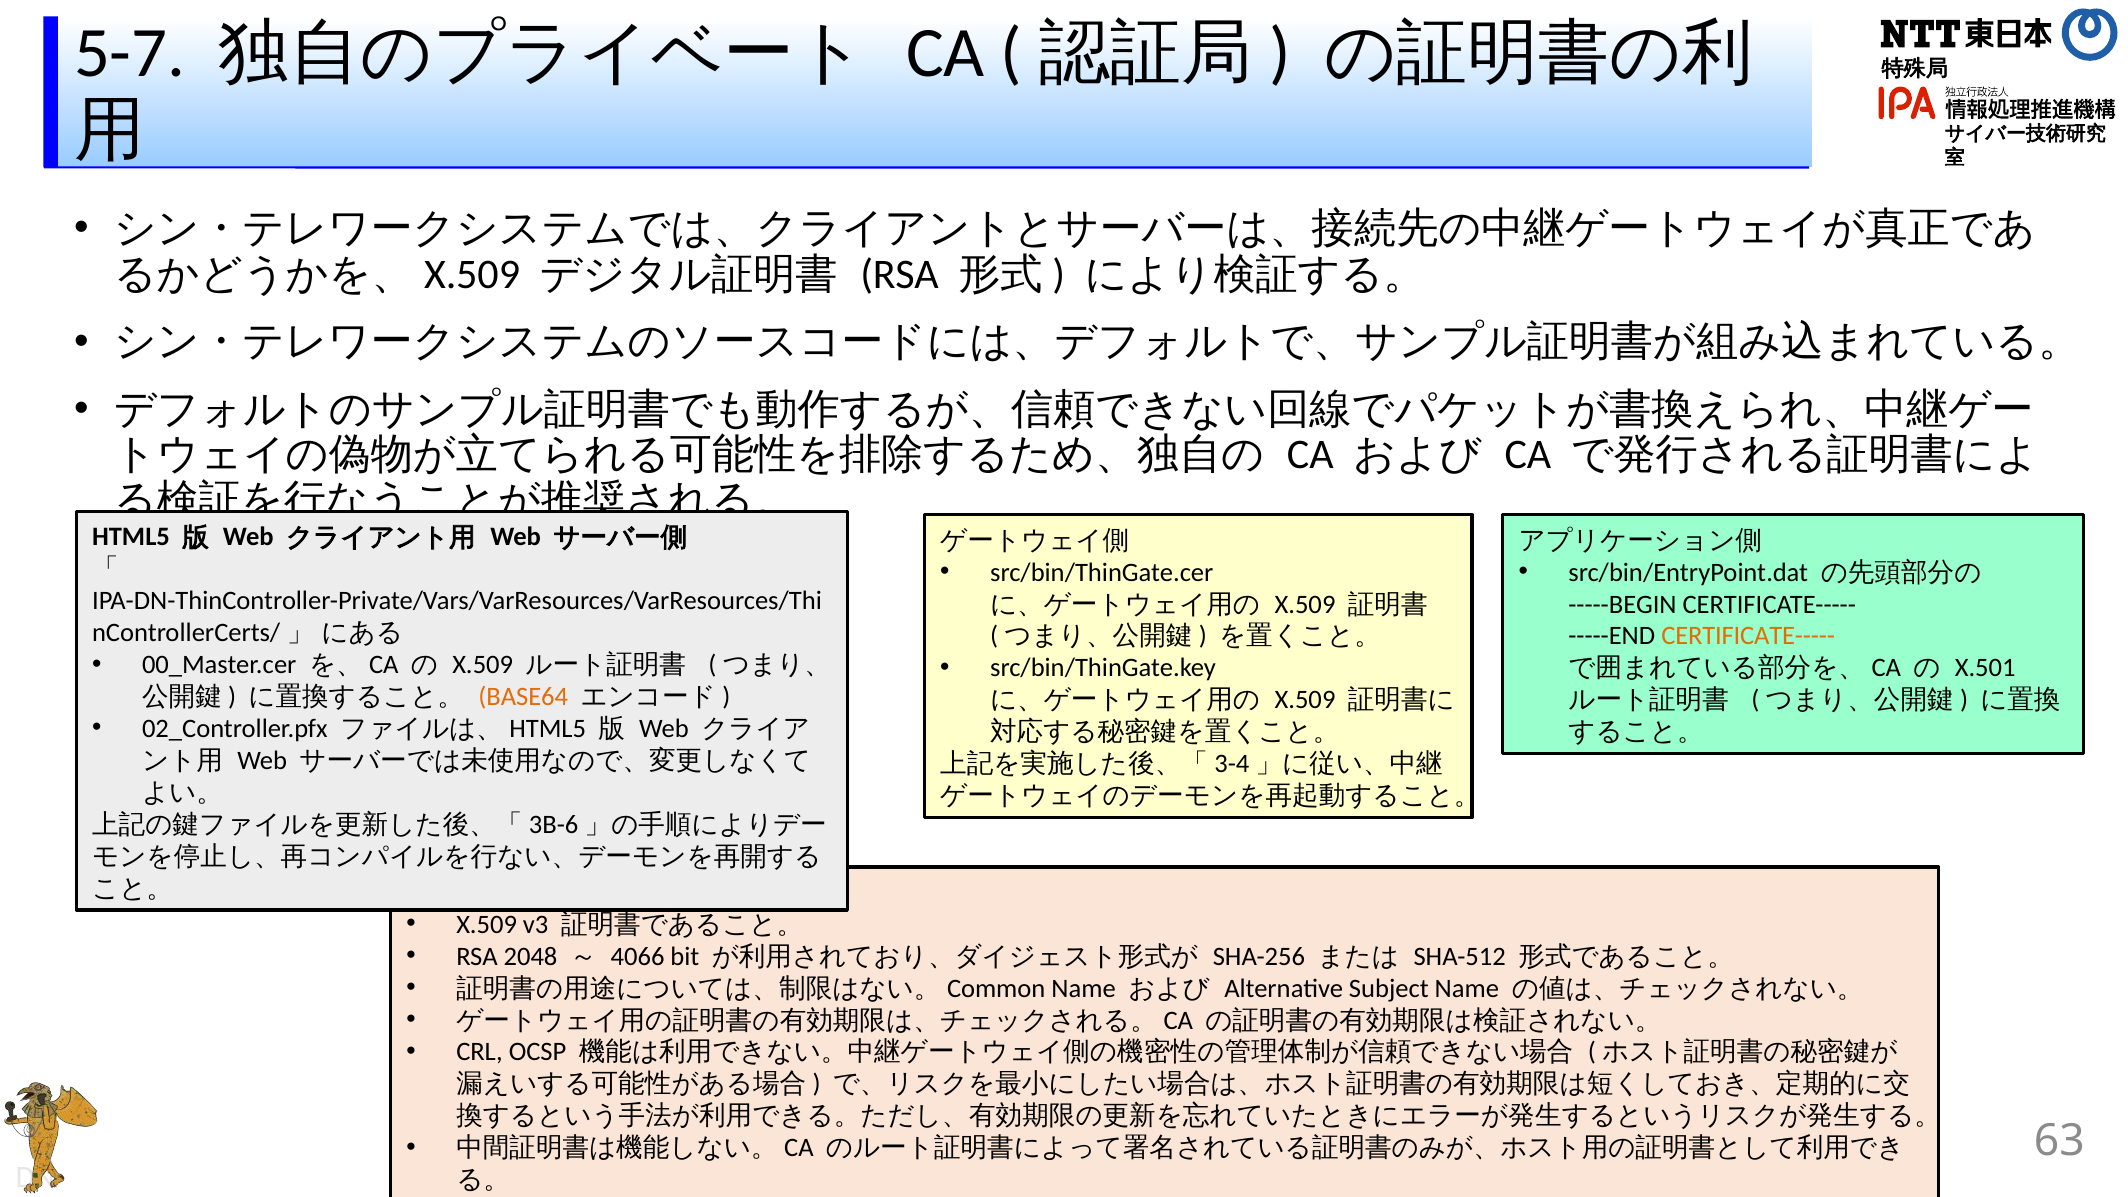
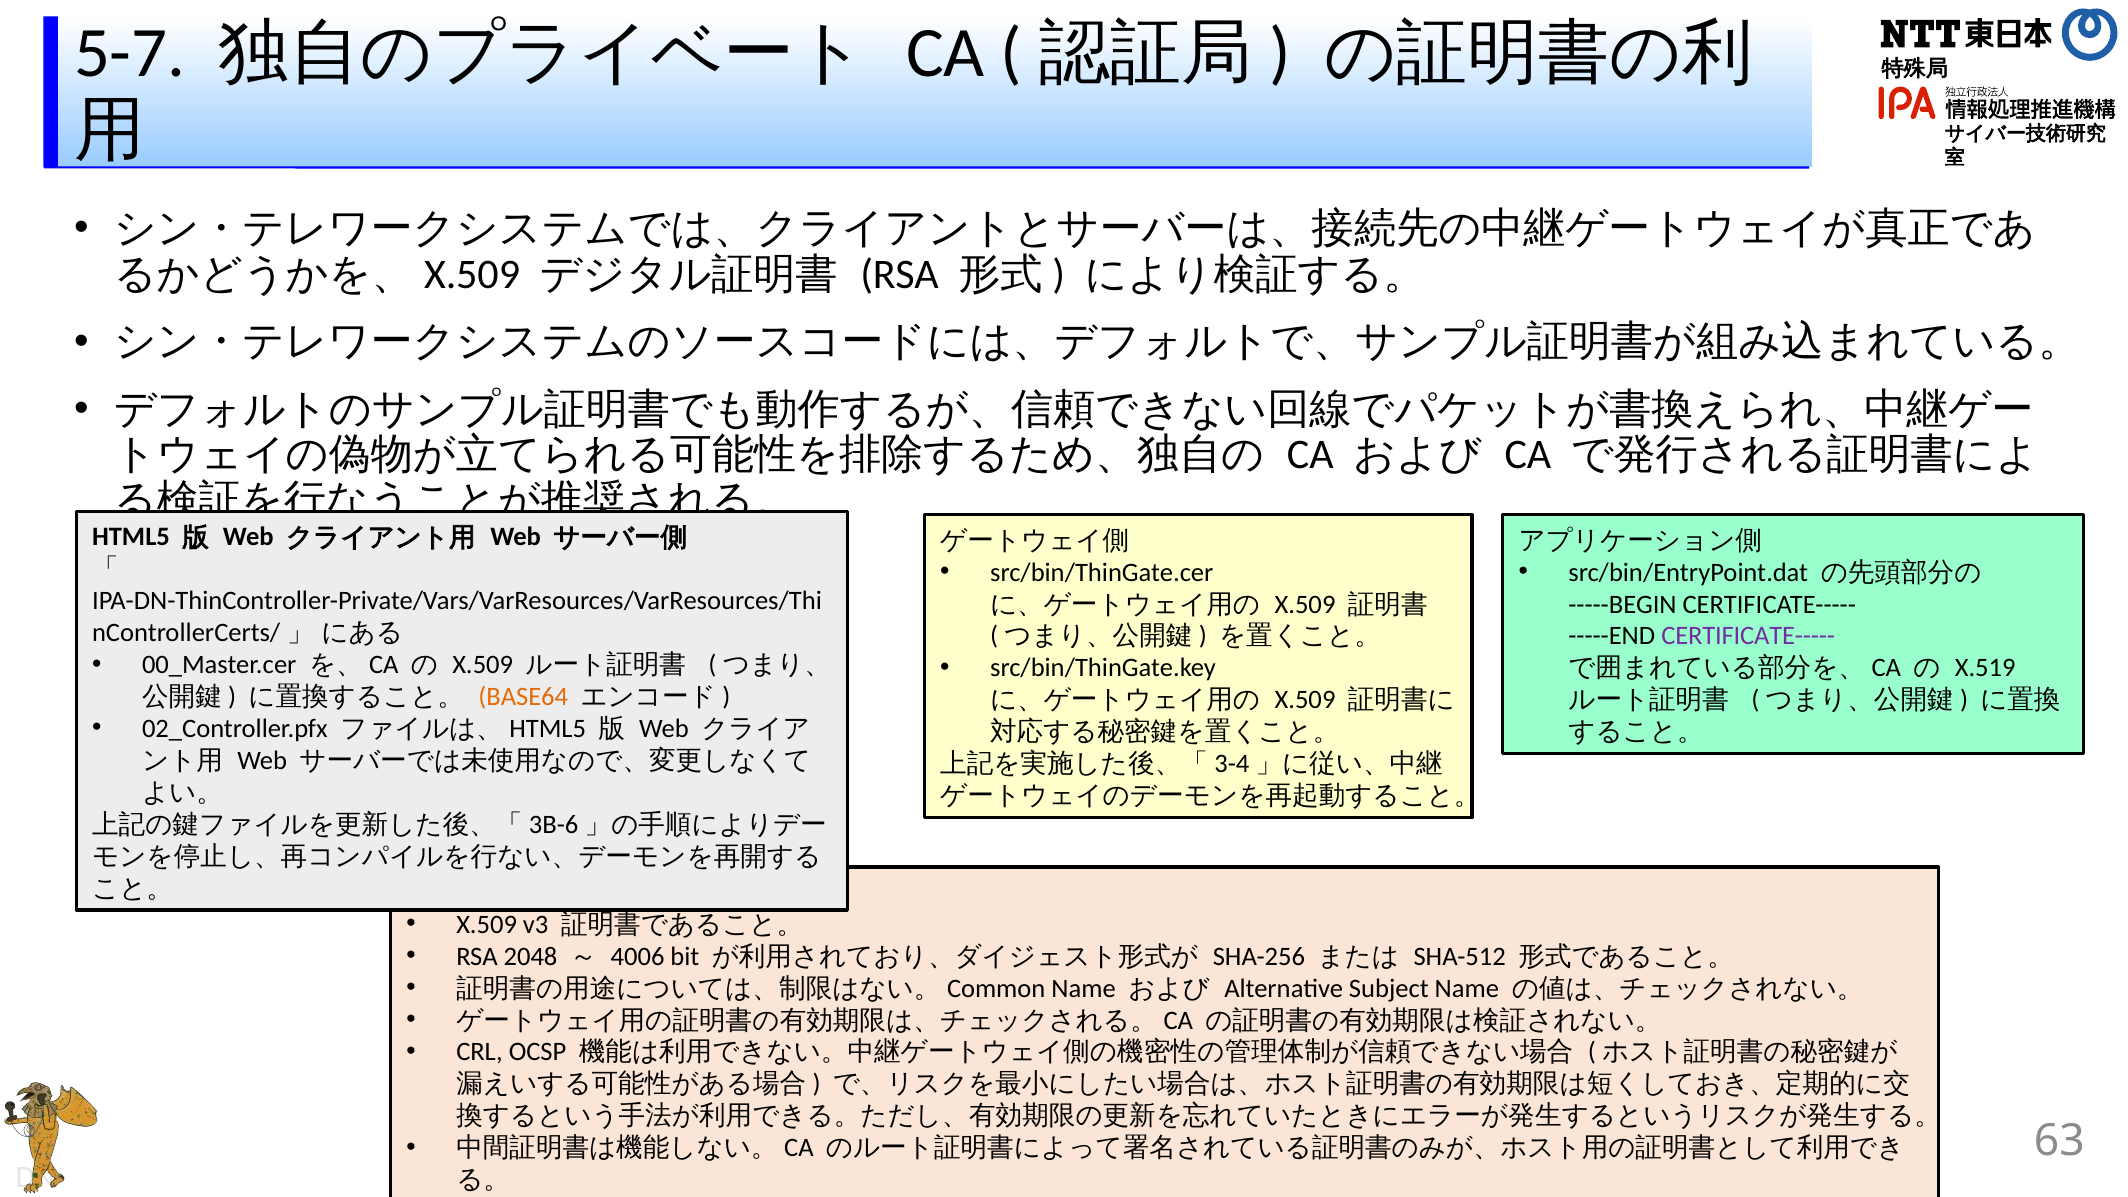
CERTIFICATE----- colour: orange -> purple (1748, 636)
X.501: X.501 -> X.519 (1985, 668)
4066: 4066 -> 4006 (638, 956)
